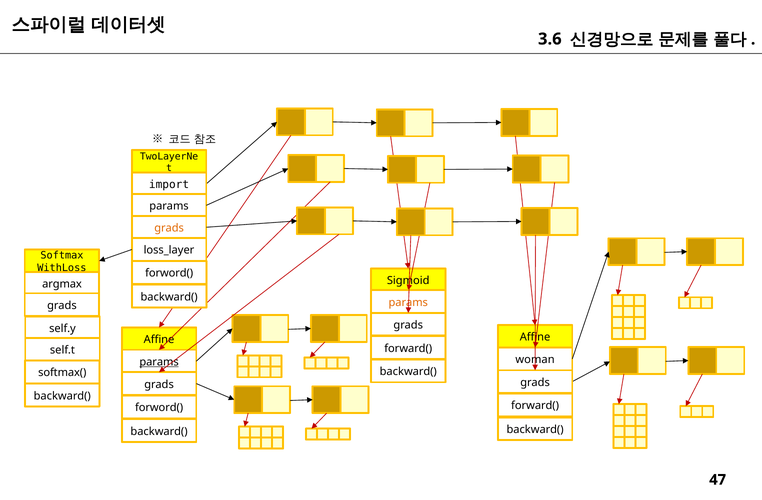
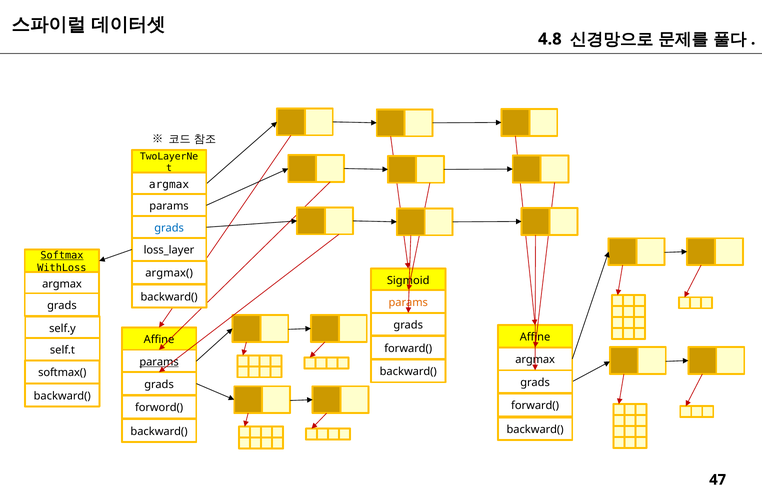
3.6: 3.6 -> 4.8 (550, 39)
import: import -> argmax (169, 185)
grads colour: orange -> blue (169, 228)
Softmax underline: none -> present (62, 256)
forword(: forword( -> argmax( (169, 274)
woman: woman -> argmax (535, 360)
